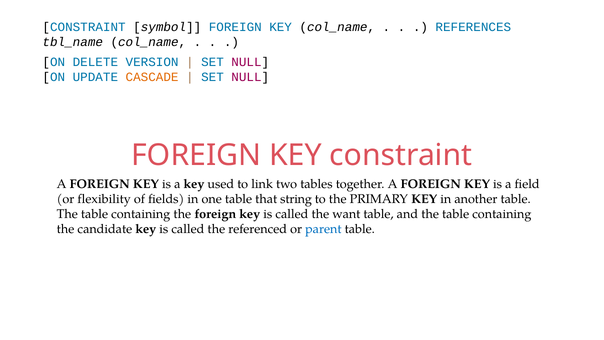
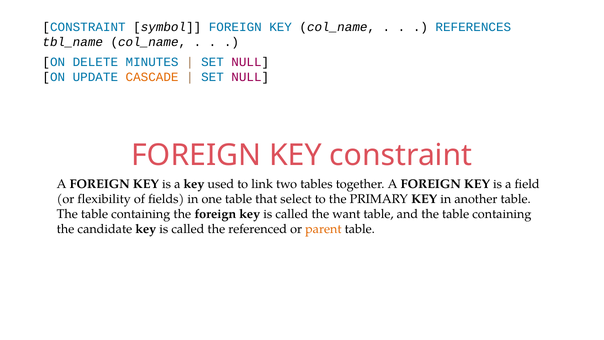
VERSION: VERSION -> MINUTES (152, 62)
string: string -> select (296, 199)
parent colour: blue -> orange (323, 229)
